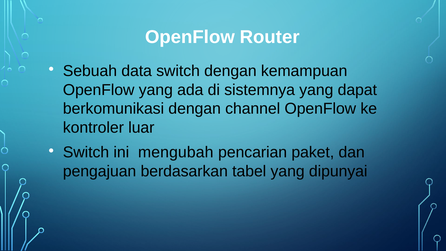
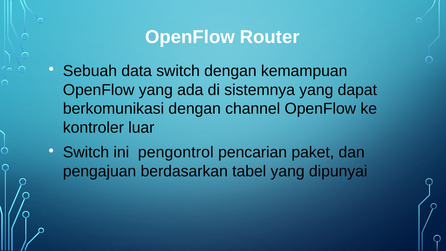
mengubah: mengubah -> pengontrol (176, 152)
